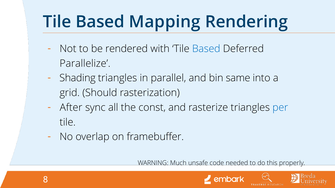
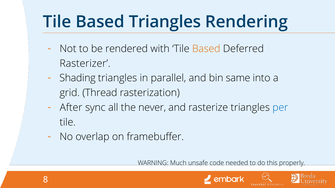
Based Mapping: Mapping -> Triangles (165, 22)
Based colour: blue -> orange (206, 49)
Parallelize: Parallelize -> Rasterizer (85, 64)
Should: Should -> Thread (100, 93)
const: const -> never (152, 108)
